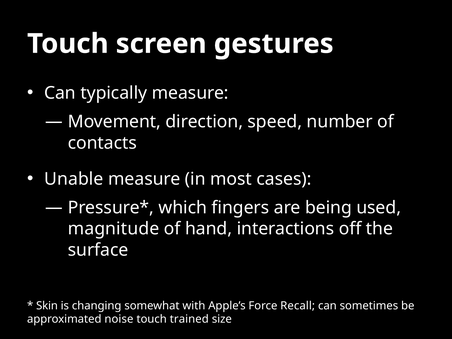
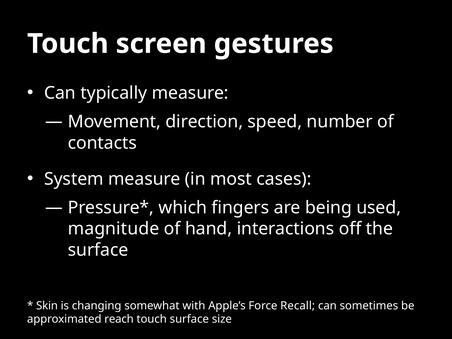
Unable: Unable -> System (74, 179)
noise: noise -> reach (119, 319)
touch trained: trained -> surface (189, 319)
